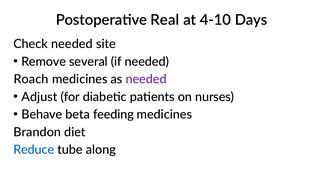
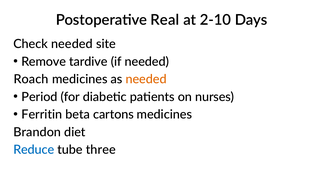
4-10: 4-10 -> 2-10 (215, 20)
several: several -> tardive (88, 62)
needed colour: purple -> orange (146, 79)
Adjust: Adjust -> Period (39, 97)
Behave: Behave -> Ferritin (42, 115)
feeding: feeding -> cartons (113, 115)
along: along -> three (101, 150)
